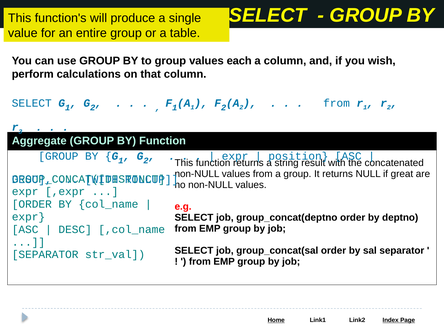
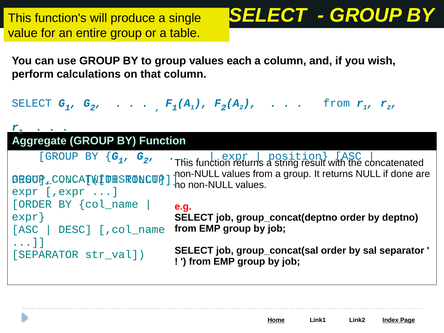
great: great -> done (402, 174)
